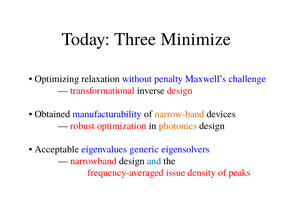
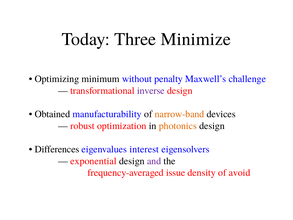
relaxation: relaxation -> minimum (101, 79)
inverse colour: black -> purple (151, 91)
Acceptable: Acceptable -> Differences (57, 149)
generic: generic -> interest (144, 149)
narrowband: narrowband -> exponential (93, 161)
and colour: blue -> purple (154, 161)
peaks: peaks -> avoid (240, 173)
